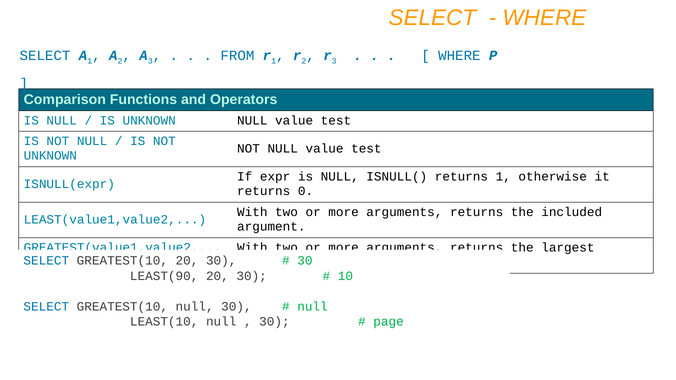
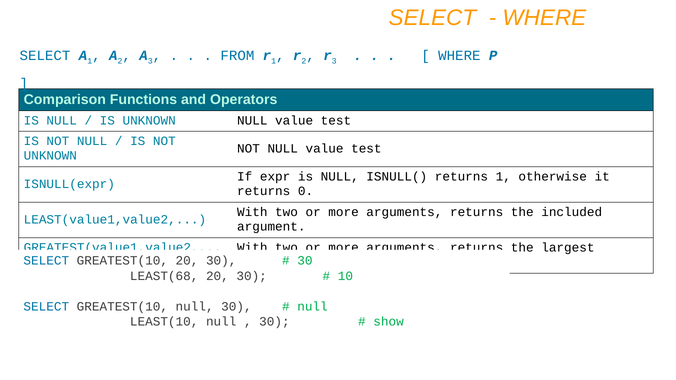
LEAST(90: LEAST(90 -> LEAST(68 (164, 276)
page: page -> show (389, 322)
